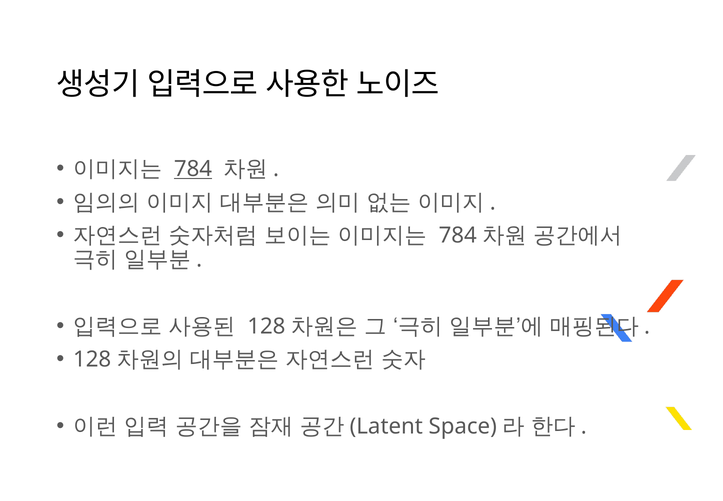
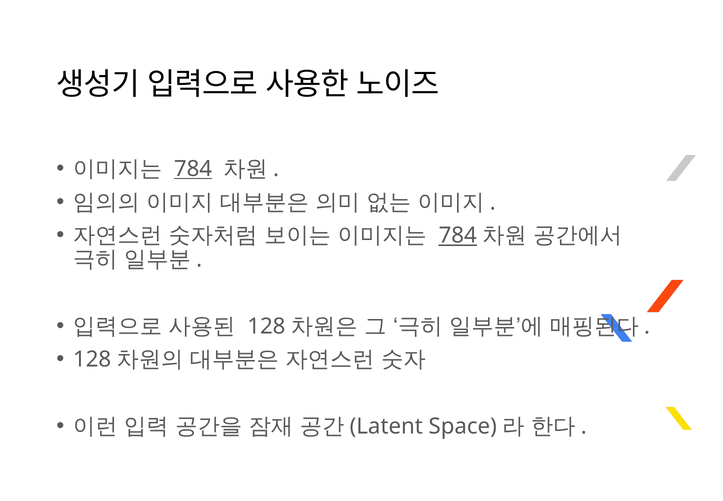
784 underline: none -> present (458, 235)
